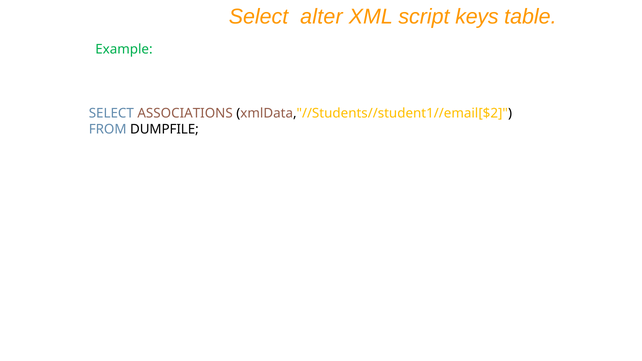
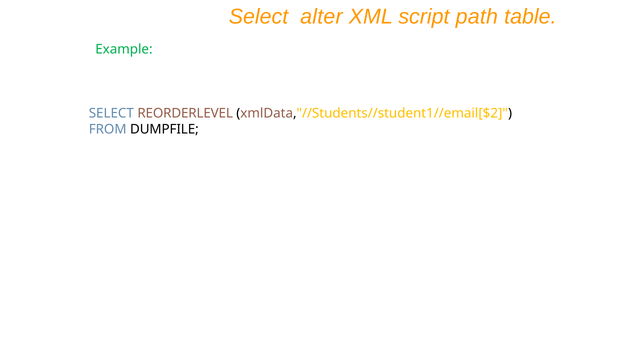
keys: keys -> path (477, 17)
ASSOCIATIONS: ASSOCIATIONS -> REORDERLEVEL (185, 113)
